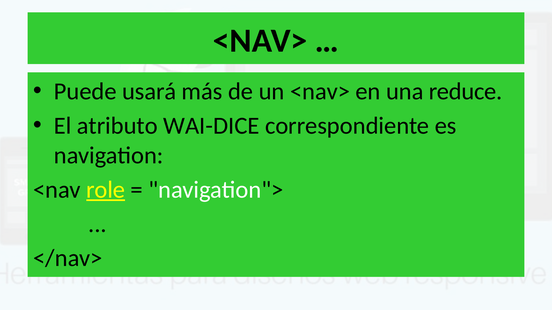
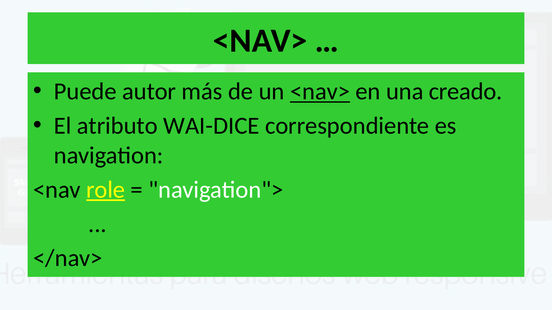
usará: usará -> autor (149, 92)
<nav> underline: none -> present (320, 92)
reduce: reduce -> creado (466, 92)
